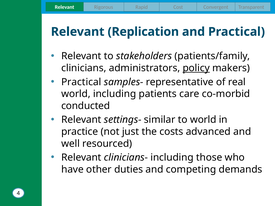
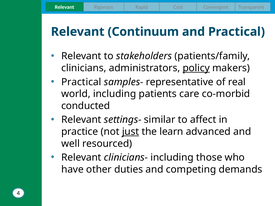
Replication: Replication -> Continuum (143, 32)
to world: world -> affect (203, 120)
just underline: none -> present (131, 132)
costs: costs -> learn (171, 132)
